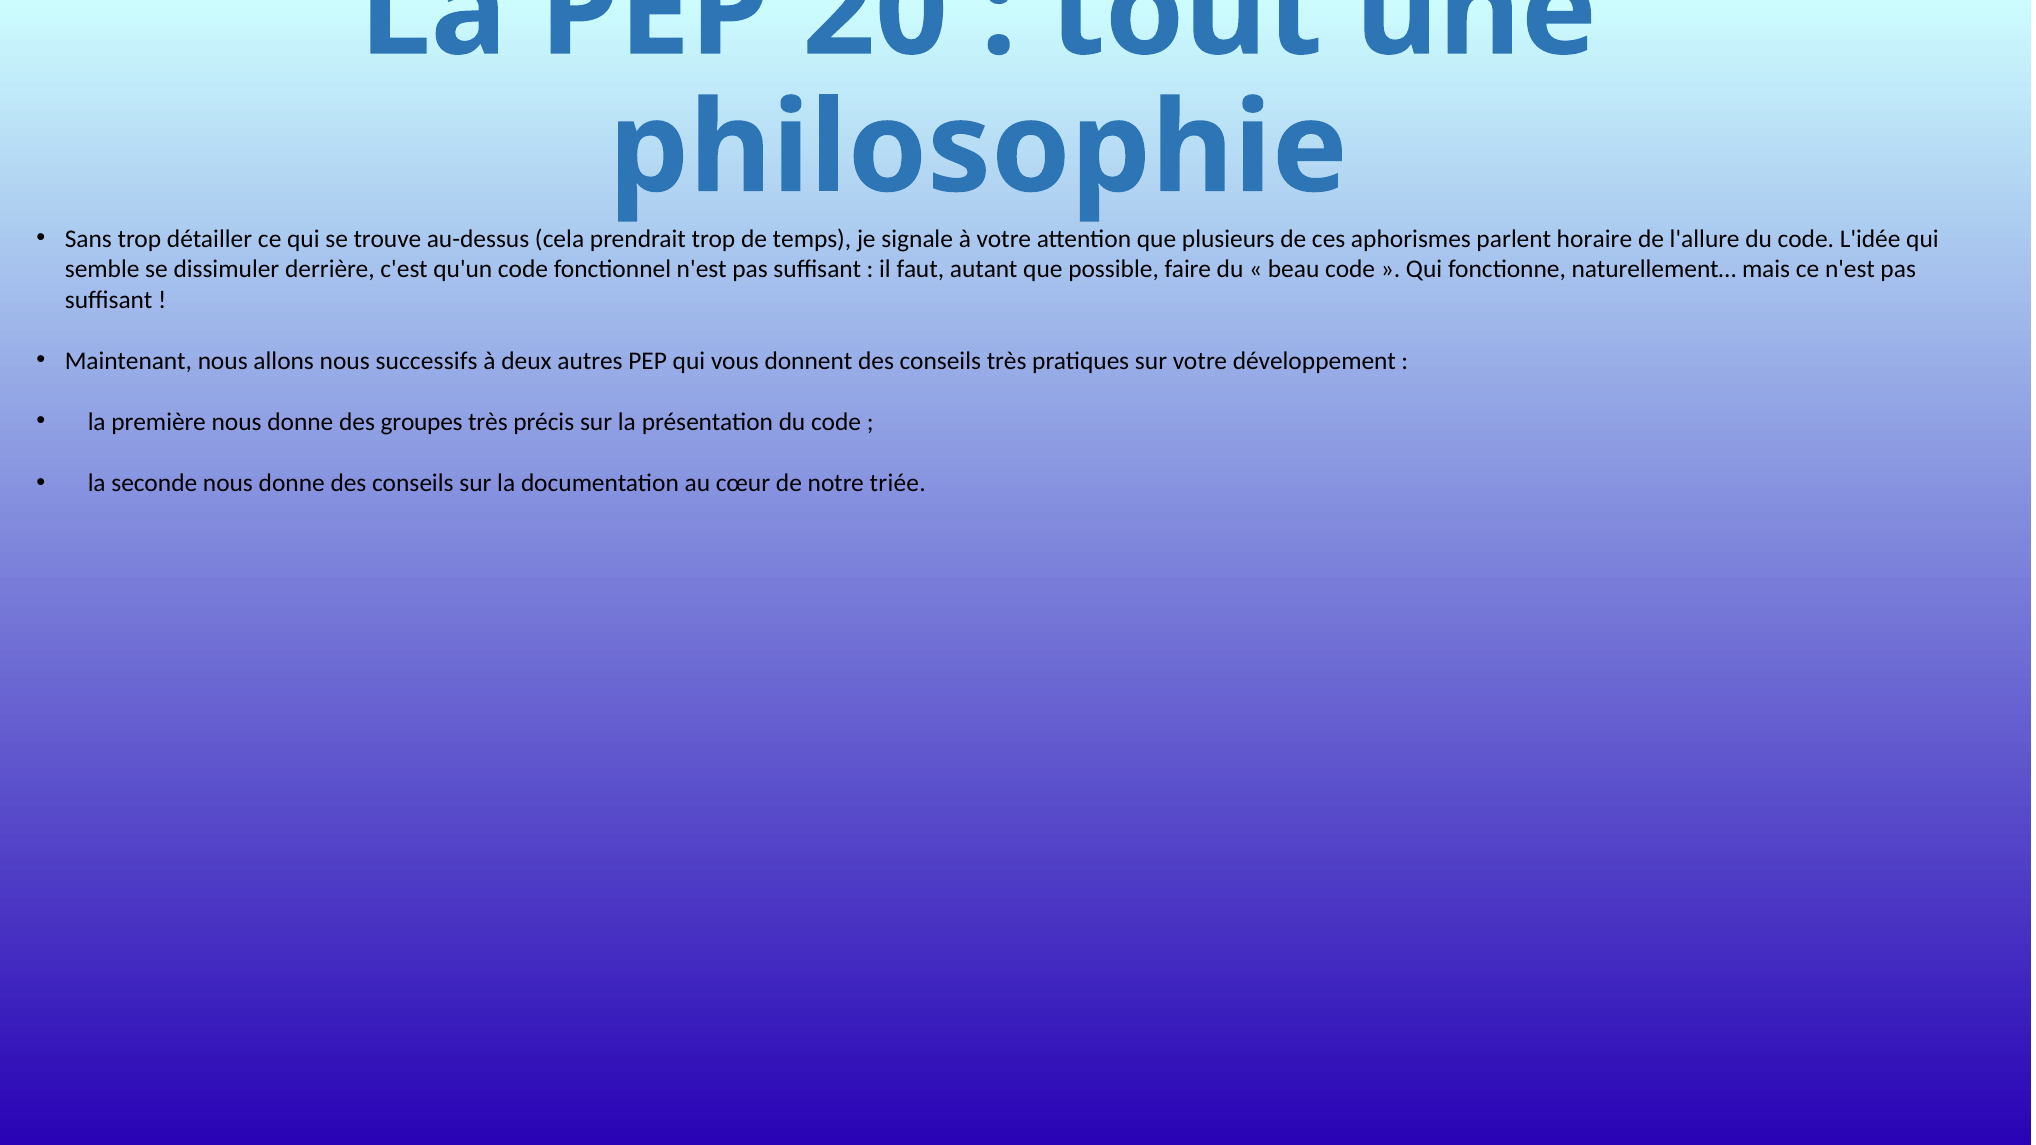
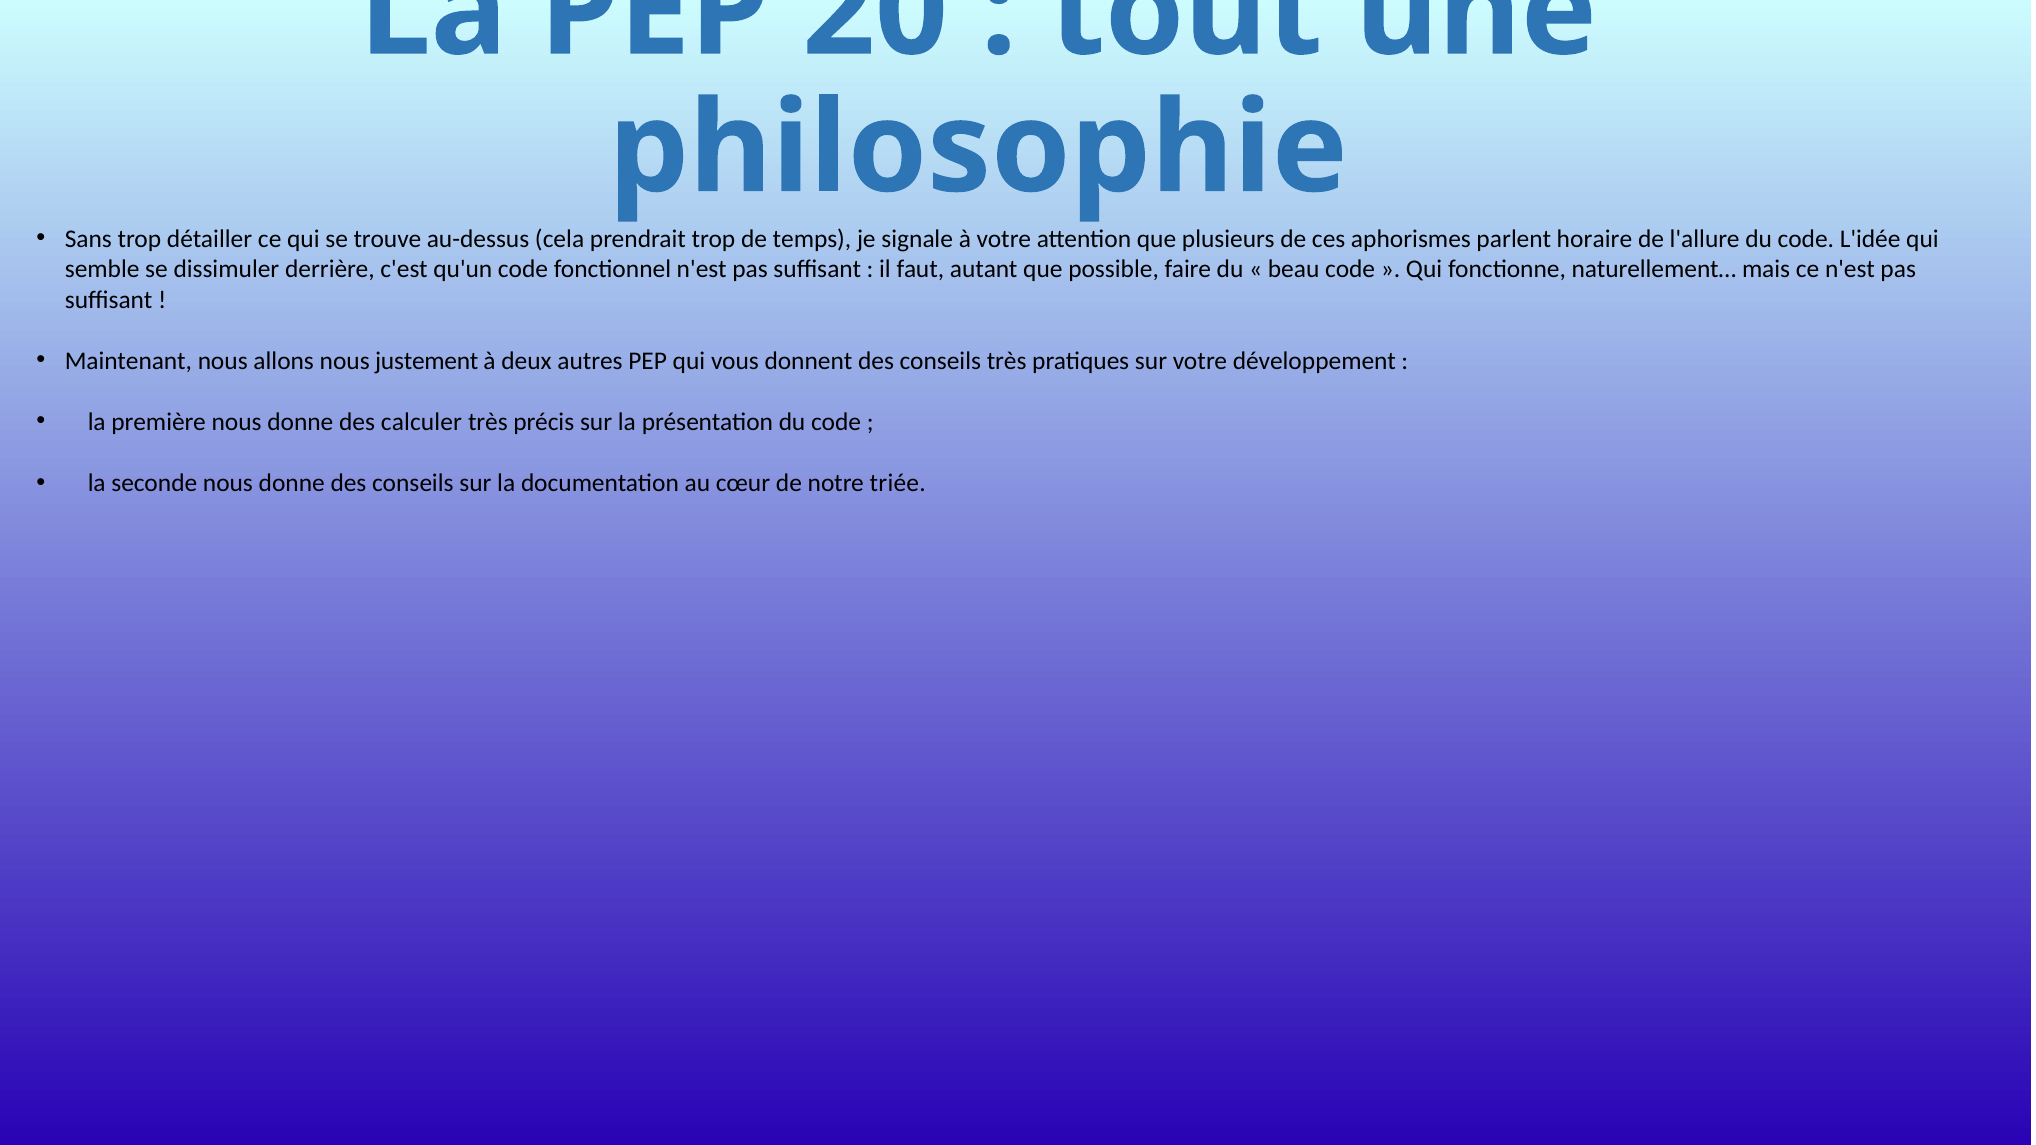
successifs: successifs -> justement (427, 361)
groupes: groupes -> calculer (421, 422)
